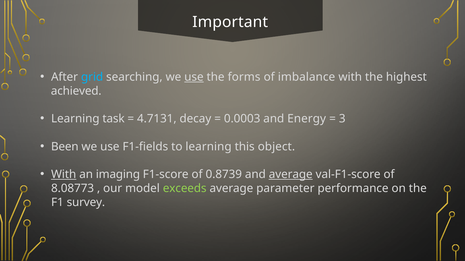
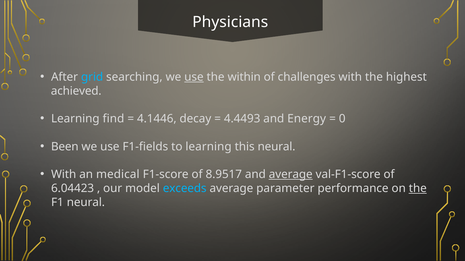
Important: Important -> Physicians (230, 22)
forms: forms -> within (244, 77)
imbalance: imbalance -> challenges (307, 77)
task: task -> find (113, 119)
4.7131: 4.7131 -> 4.1446 (157, 119)
0.0003: 0.0003 -> 4.4493 (242, 119)
3: 3 -> 0 (342, 119)
this object: object -> neural (277, 147)
With underline: present -> none (64, 175)
imaging: imaging -> medical (118, 175)
0.8739: 0.8739 -> 8.9517 (224, 175)
8.08773: 8.08773 -> 6.04423 (73, 189)
exceeds colour: light green -> light blue (185, 189)
the underline: none -> present (418, 189)
F1 survey: survey -> neural (86, 203)
